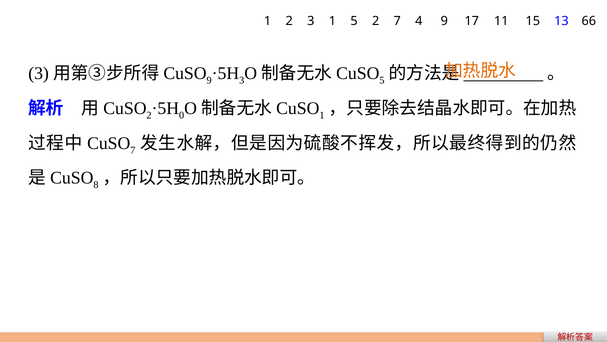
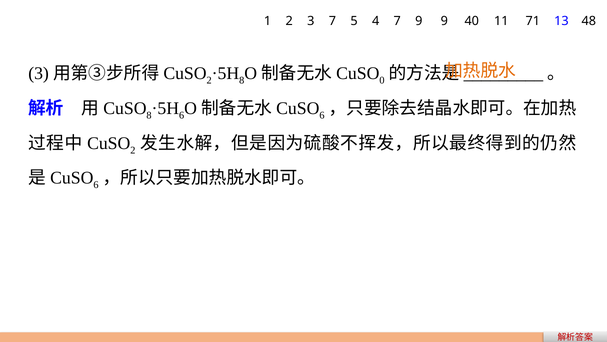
3 1: 1 -> 7 (332, 21)
5 2: 2 -> 4 (376, 21)
7 4: 4 -> 9 (419, 21)
17: 17 -> 40 (472, 21)
15: 15 -> 71 (533, 21)
66: 66 -> 48 (589, 21)
9: 9 -> 2 (209, 80)
3: 3 -> 8 (242, 80)
5: 5 -> 0 (382, 80)
2: 2 -> 8 (149, 115)
0: 0 -> 6 (182, 115)
1: 1 -> 6 (322, 115)
7: 7 -> 2 (133, 150)
8: 8 -> 6 (96, 185)
